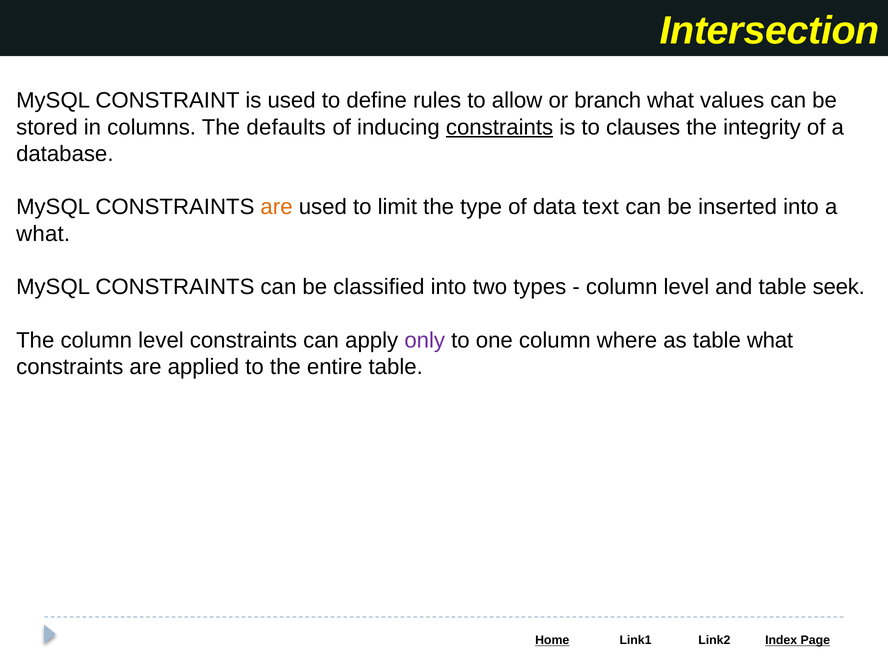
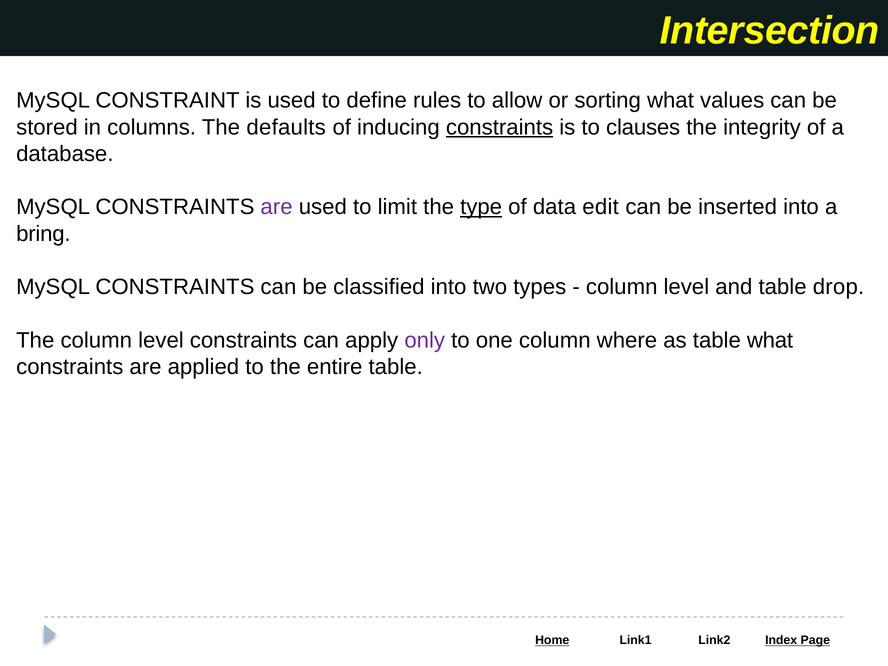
branch: branch -> sorting (608, 101)
are colour: orange -> purple (277, 207)
type underline: none -> present (481, 207)
text: text -> edit (601, 207)
what: what -> bring (43, 234)
seek: seek -> drop (838, 287)
